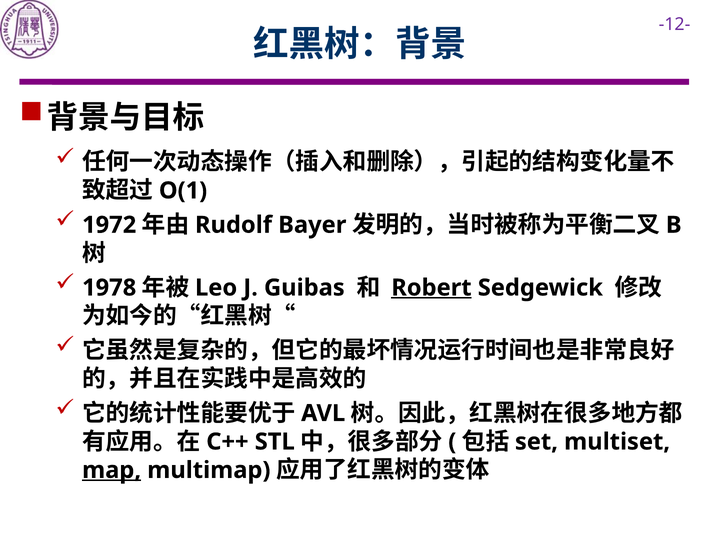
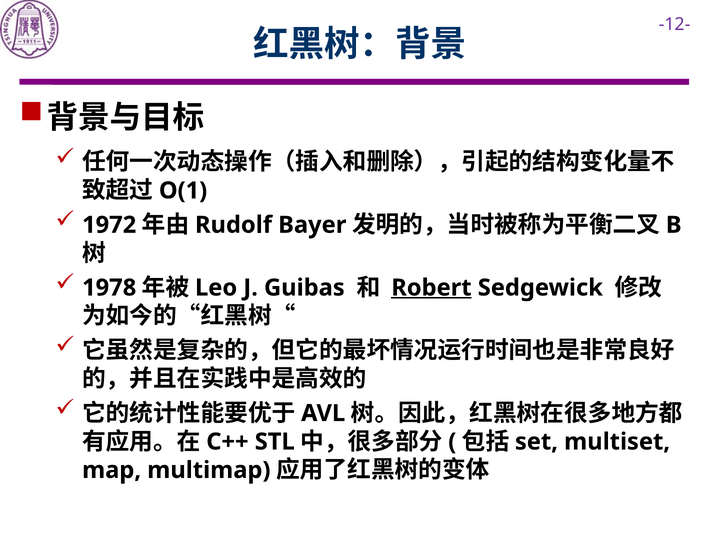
map underline: present -> none (112, 470)
